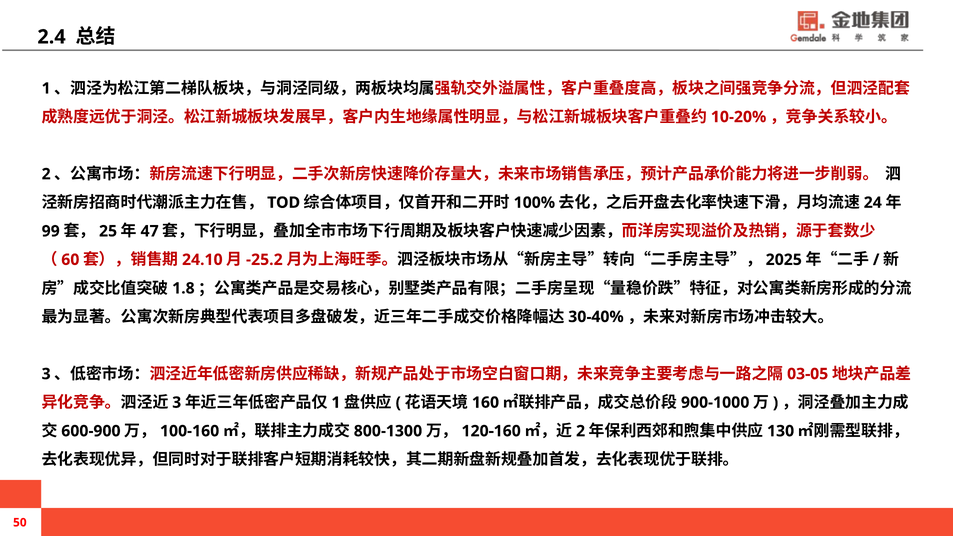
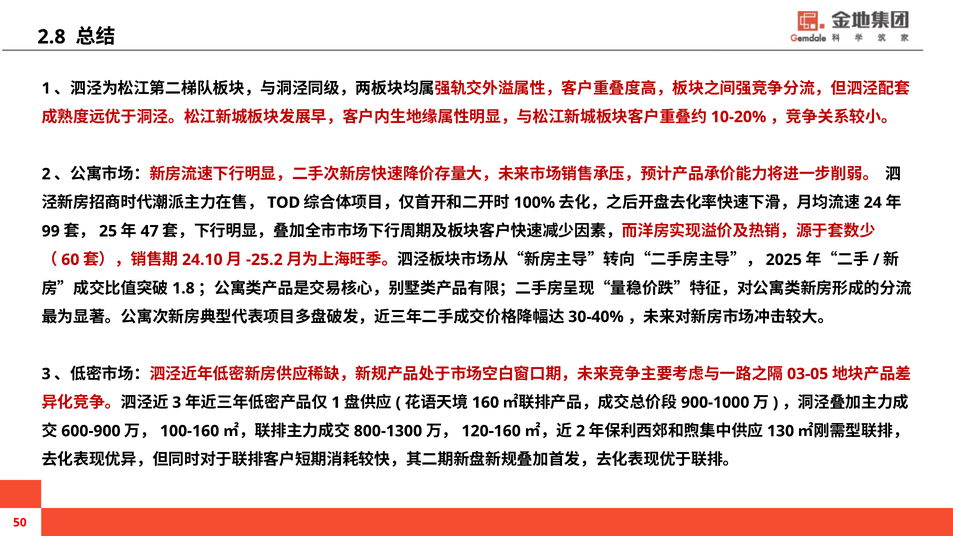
2.4: 2.4 -> 2.8 (52, 37)
